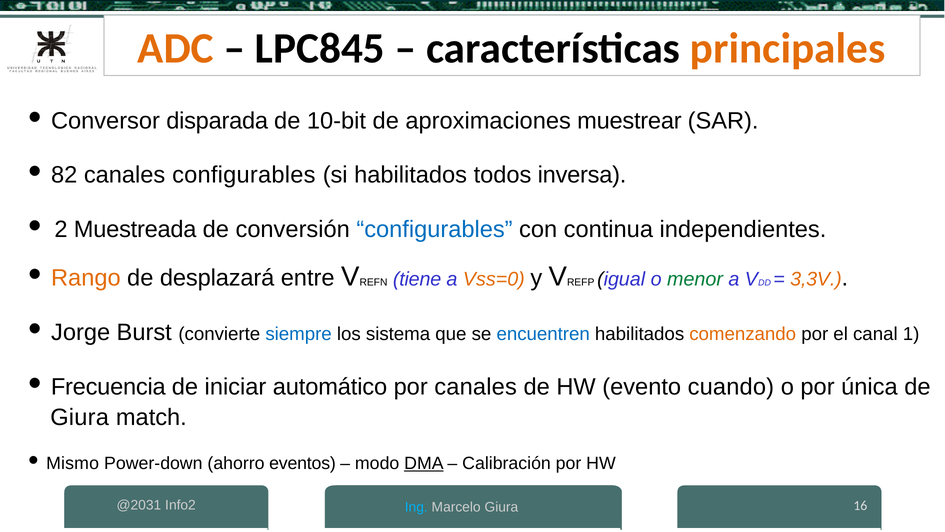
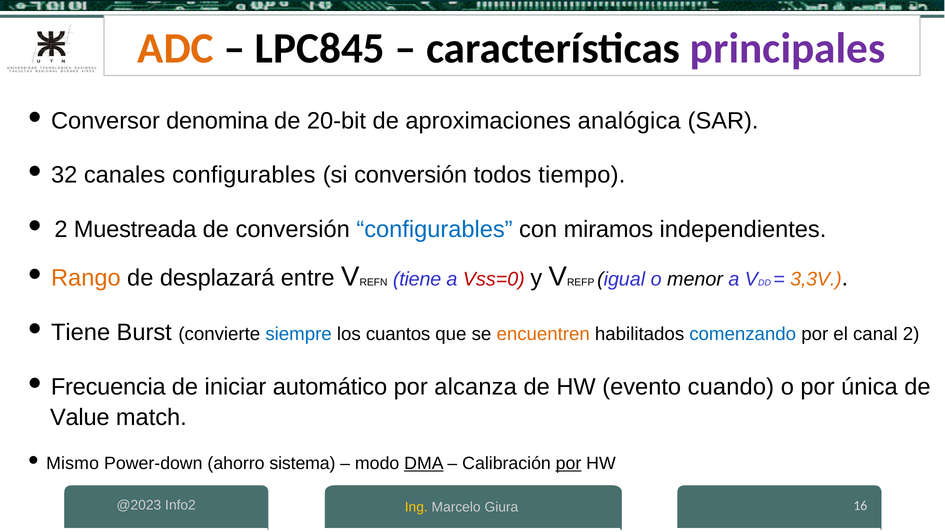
principales colour: orange -> purple (788, 48)
disparada: disparada -> denomina (217, 121)
10-bit: 10-bit -> 20-bit (336, 121)
muestrear: muestrear -> analógica (629, 121)
82: 82 -> 32 (64, 175)
si habilitados: habilitados -> conversión (411, 175)
inversa: inversa -> tiempo (582, 175)
continua: continua -> miramos (608, 229)
Vss=0 colour: orange -> red (494, 279)
menor colour: green -> black (695, 279)
Jorge: Jorge -> Tiene (81, 332)
sistema: sistema -> cuantos (398, 334)
encuentren colour: blue -> orange (543, 334)
comenzando colour: orange -> blue (743, 334)
canal 1: 1 -> 2 (911, 334)
por canales: canales -> alcanza (476, 386)
Giura: Giura -> Value (80, 417)
eventos: eventos -> sistema (302, 463)
por underline: none -> present (569, 463)
@2031: @2031 -> @2023 (139, 505)
Ing colour: light blue -> yellow (416, 507)
